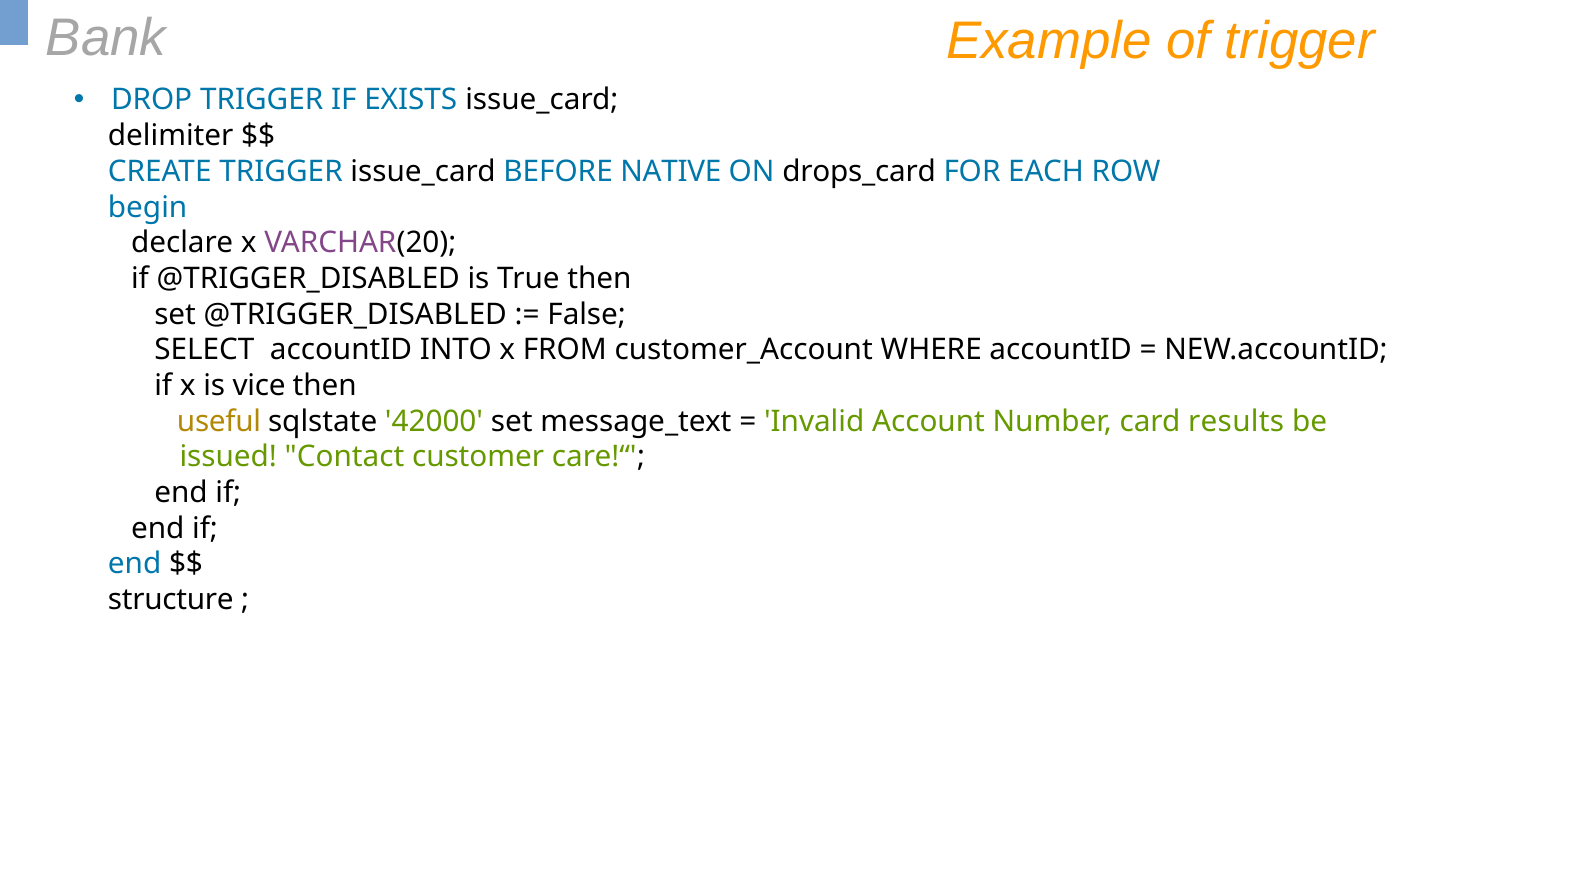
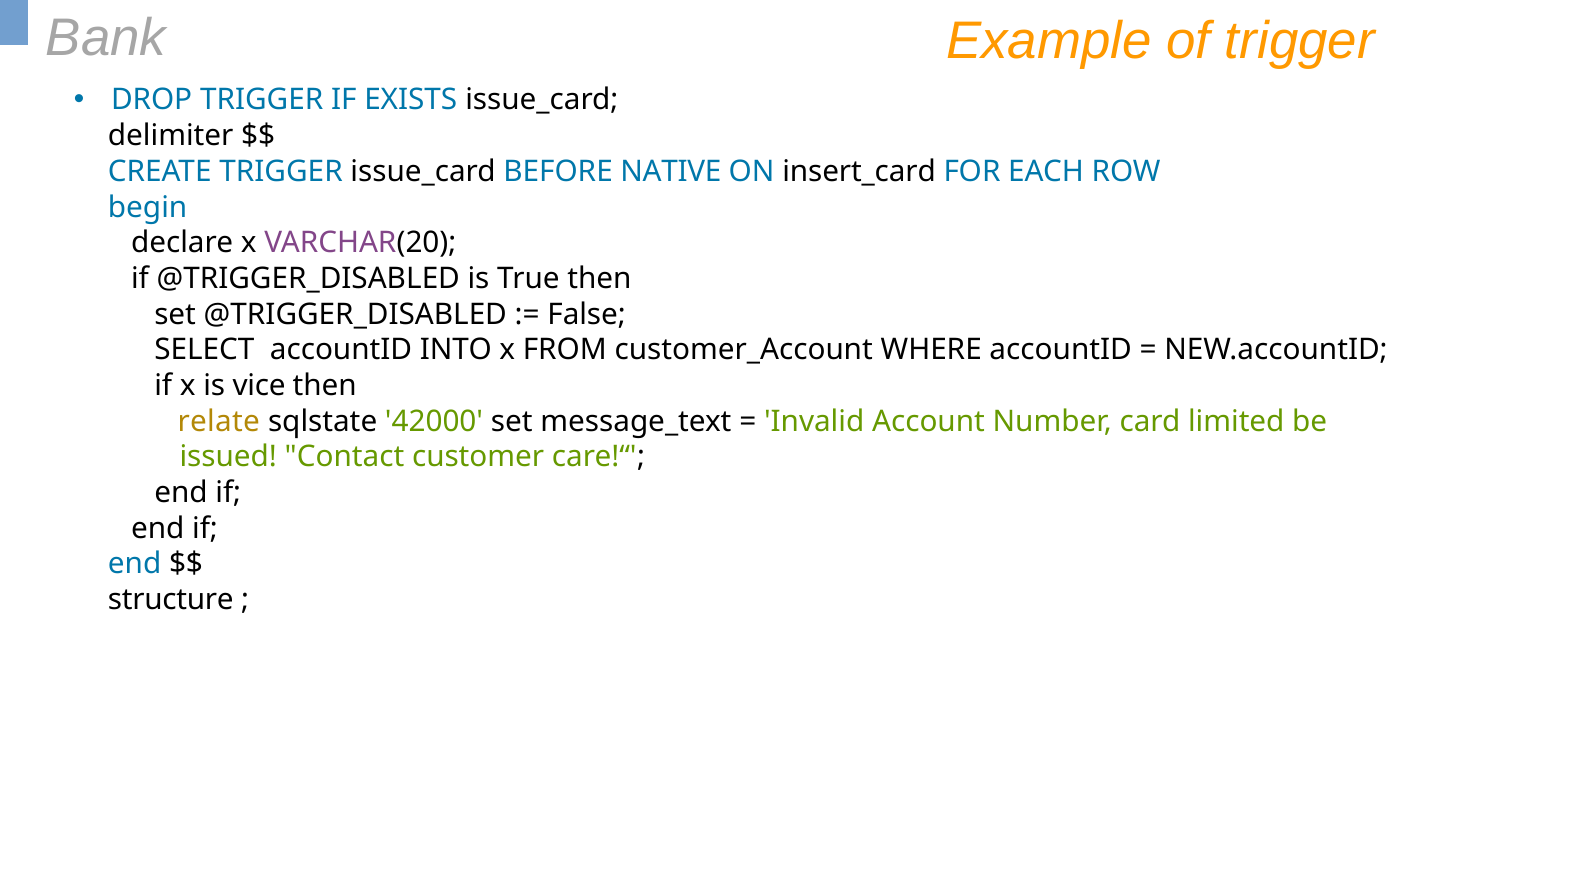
drops_card: drops_card -> insert_card (859, 171)
useful: useful -> relate (219, 421)
results: results -> limited (1236, 421)
